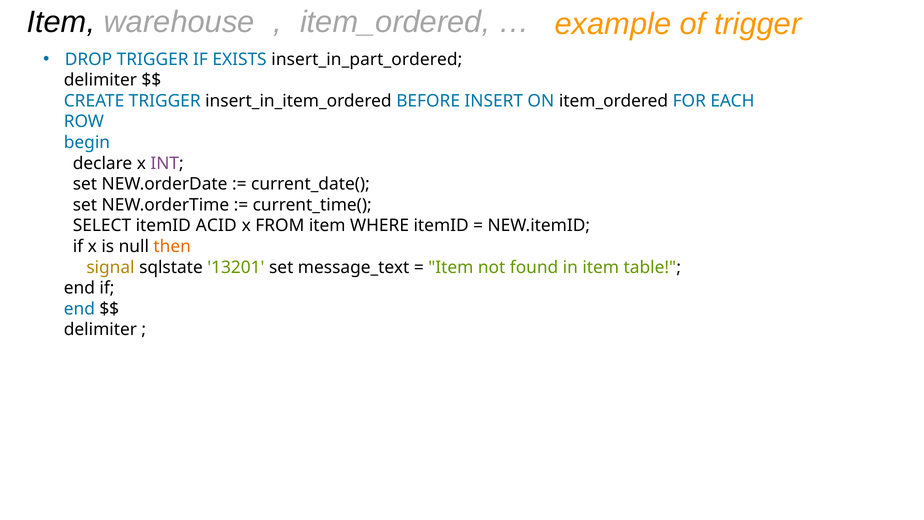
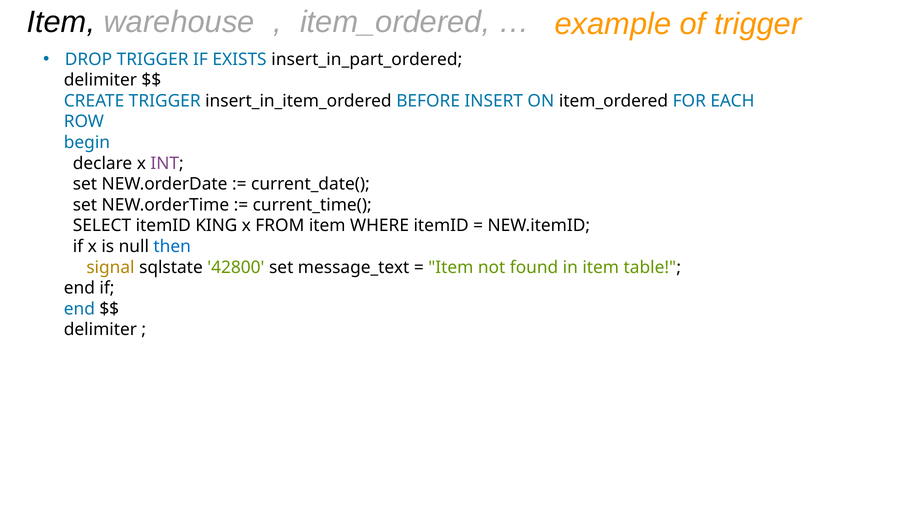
ACID: ACID -> KING (216, 226)
then colour: orange -> blue (172, 246)
13201: 13201 -> 42800 (236, 267)
